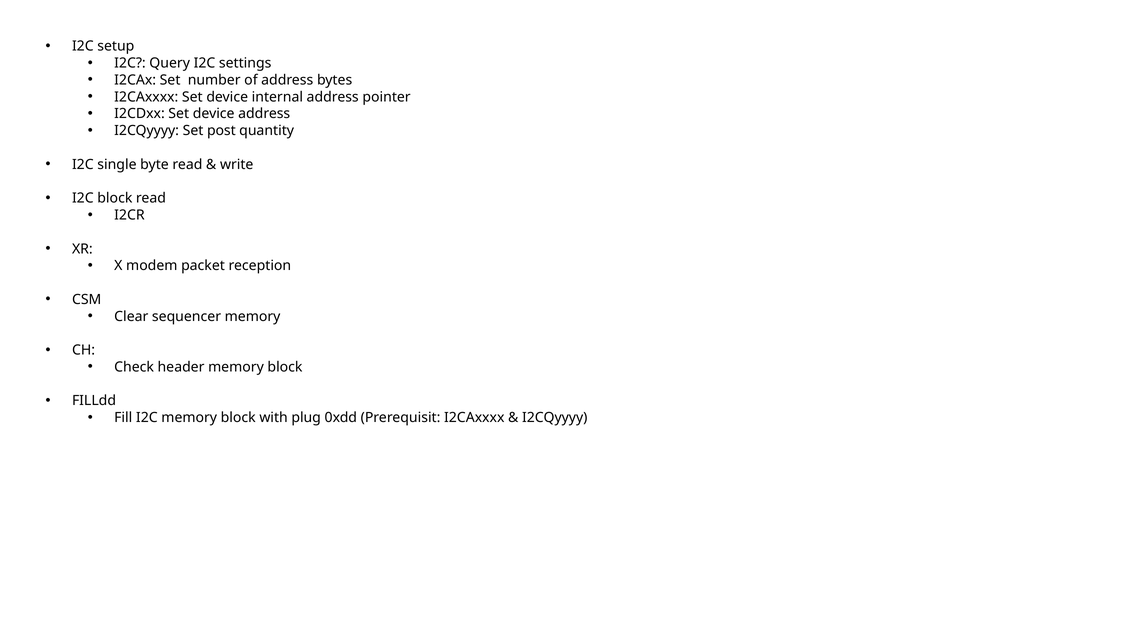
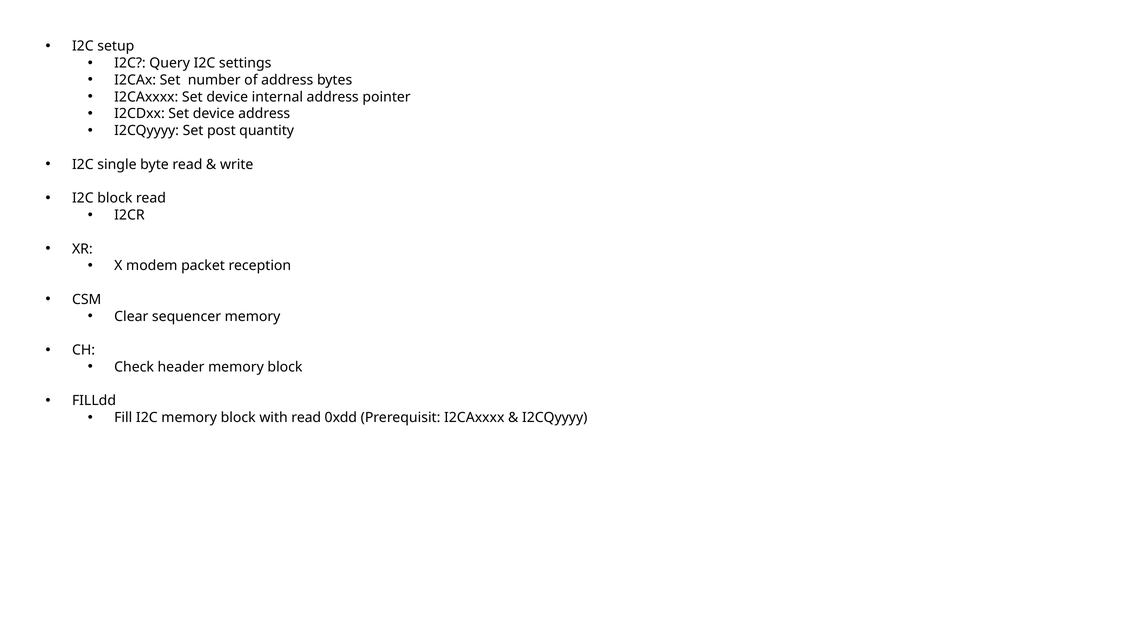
with plug: plug -> read (306, 418)
